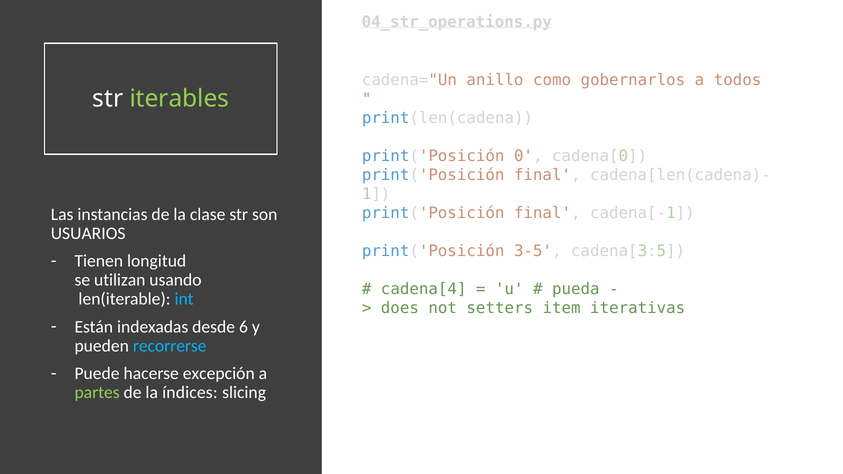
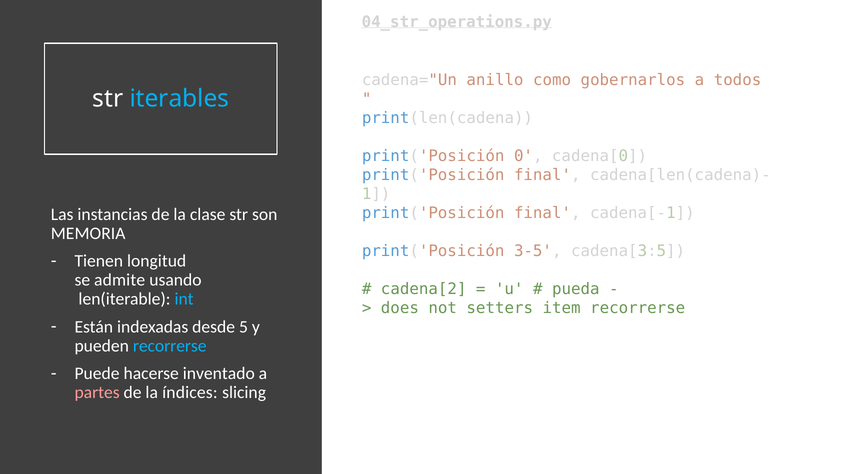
iterables colour: light green -> light blue (179, 98)
USUARIOS: USUARIOS -> MEMORIA (88, 233)
utilizan: utilizan -> admite (120, 280)
cadena[4: cadena[4 -> cadena[2 (424, 289)
item iterativas: iterativas -> recorrerse (638, 308)
6: 6 -> 5 (244, 327)
excepción: excepción -> inventado (219, 374)
partes colour: light green -> pink (97, 393)
